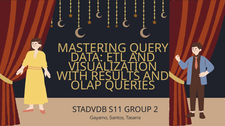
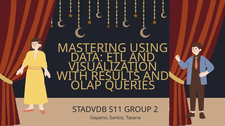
QUERY: QUERY -> USING (149, 48)
